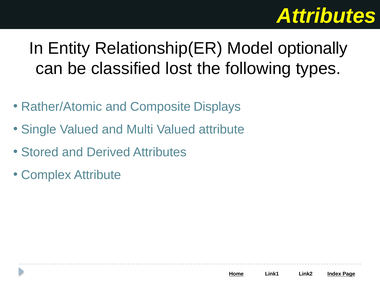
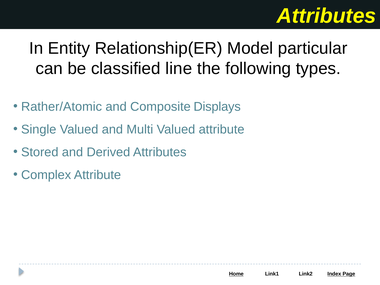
optionally: optionally -> particular (313, 48)
lost: lost -> line (179, 69)
